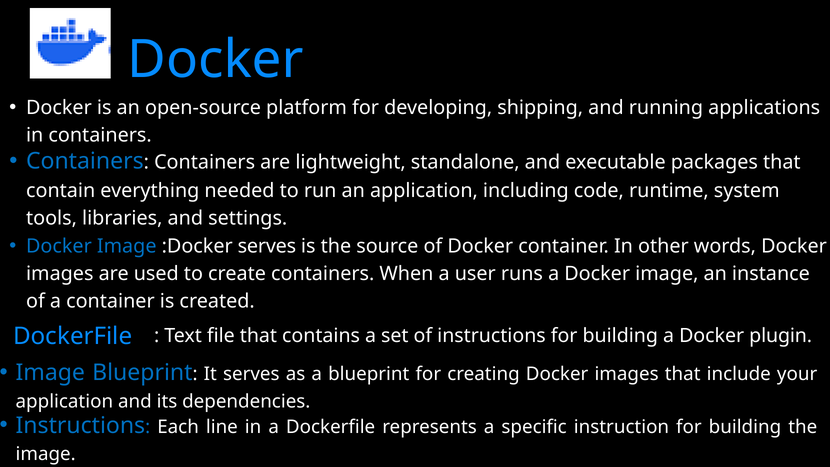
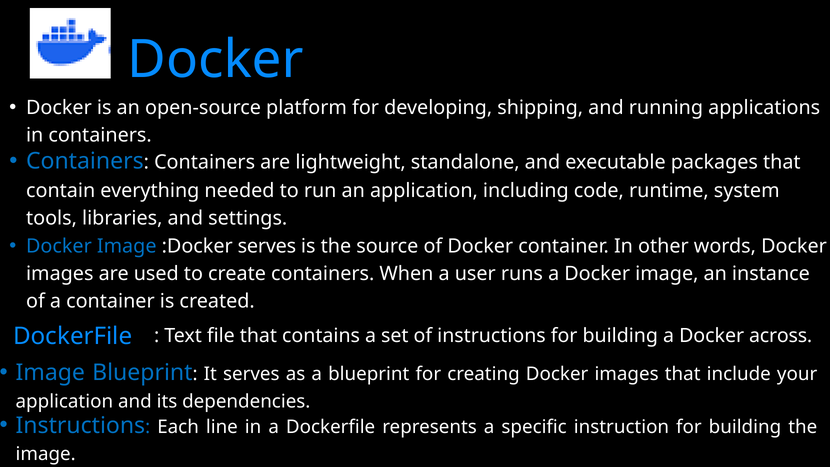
plugin: plugin -> across (781, 336)
